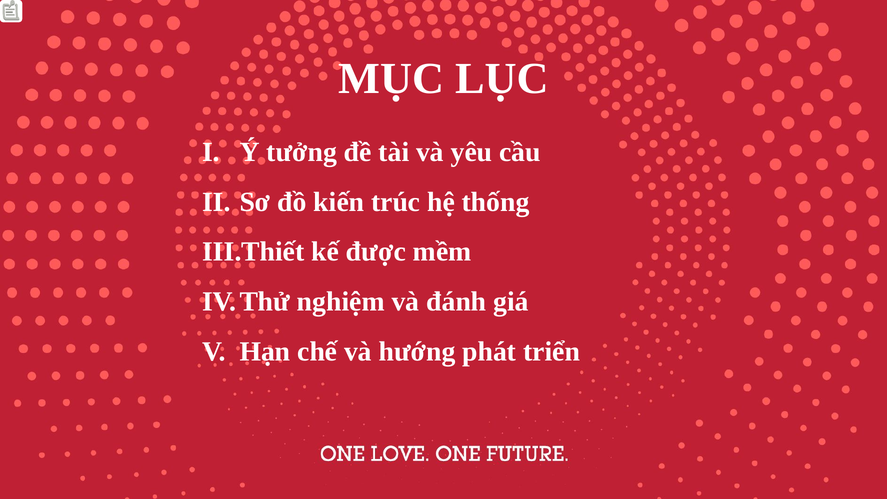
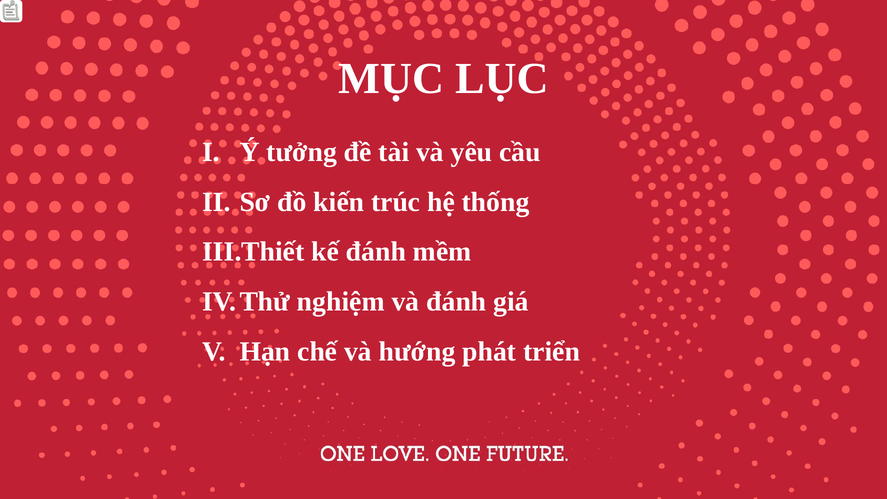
kế được: được -> đánh (376, 252)
